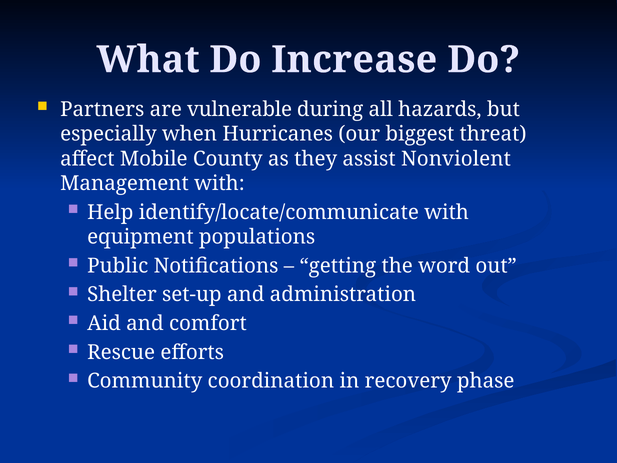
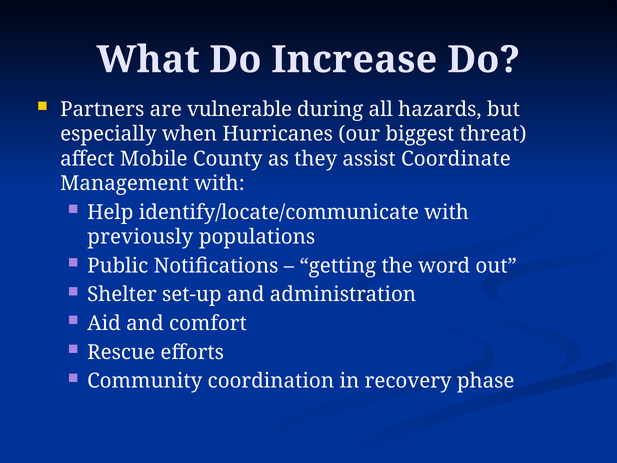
Nonviolent: Nonviolent -> Coordinate (456, 159)
equipment: equipment -> previously (140, 237)
